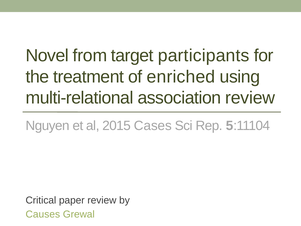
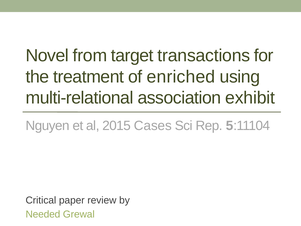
participants: participants -> transactions (204, 56)
association review: review -> exhibit (250, 98)
Causes: Causes -> Needed (43, 214)
